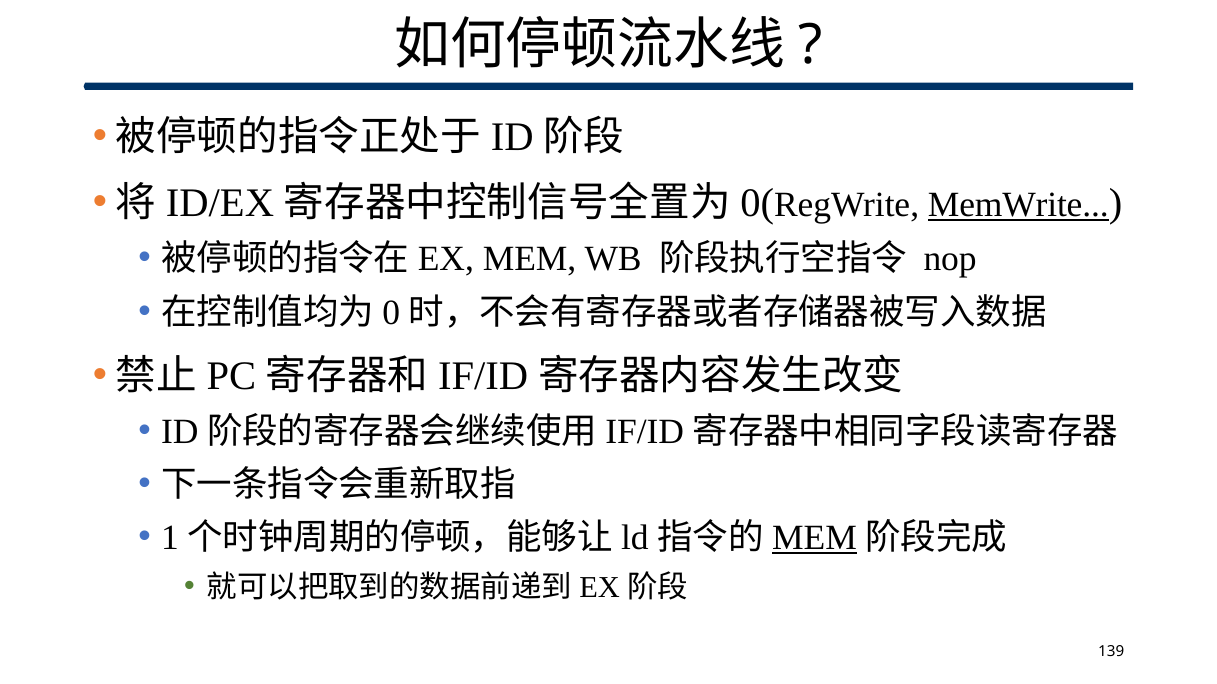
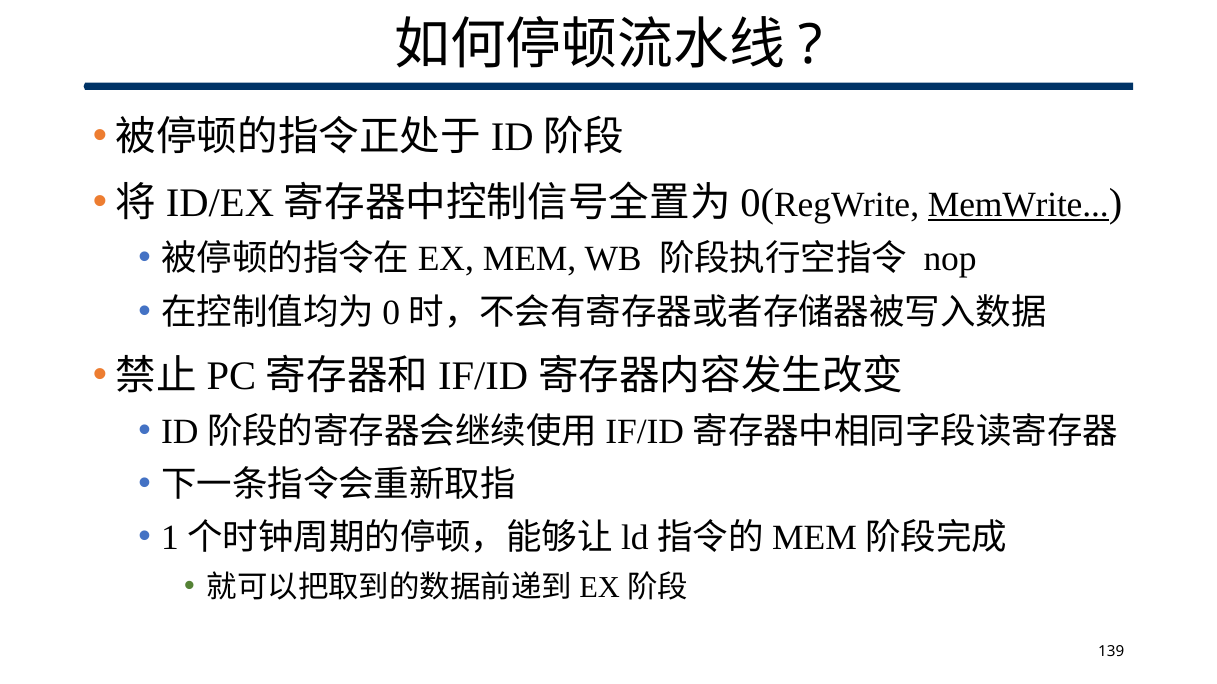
MEM underline: present -> none (814, 538)
